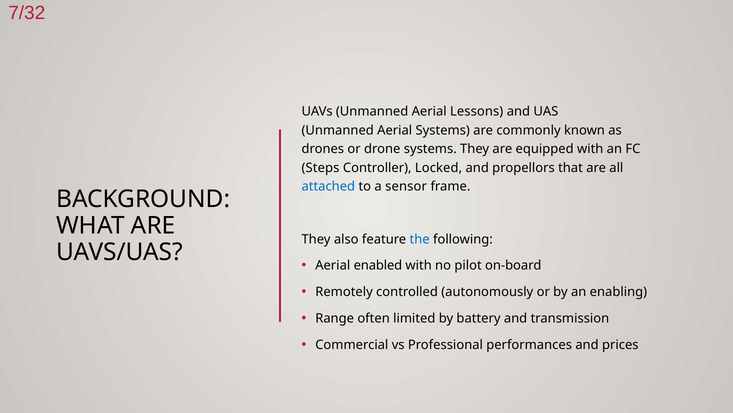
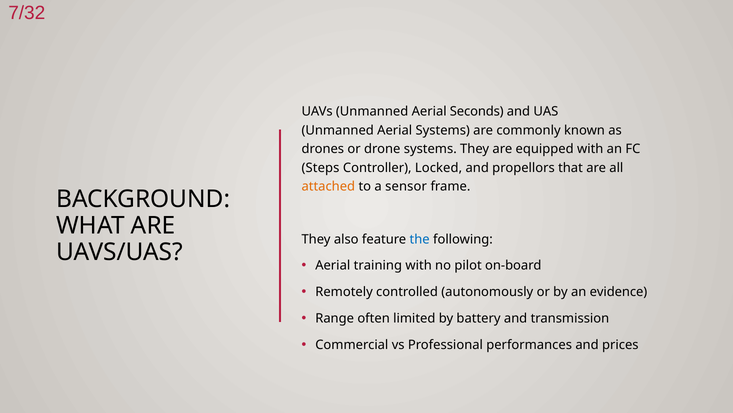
Lessons: Lessons -> Seconds (477, 111)
attached colour: blue -> orange (328, 186)
enabled: enabled -> training (378, 265)
enabling: enabling -> evidence (618, 292)
